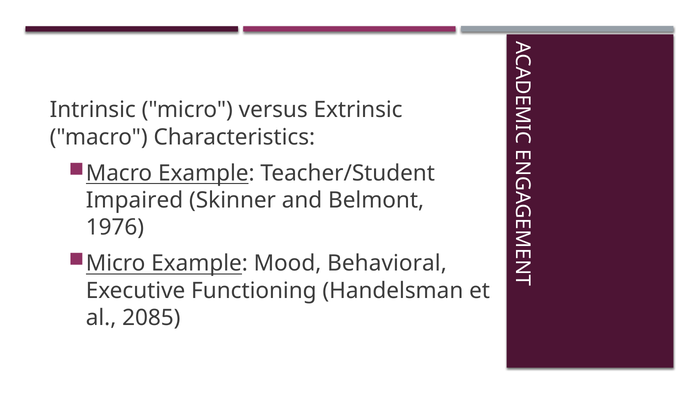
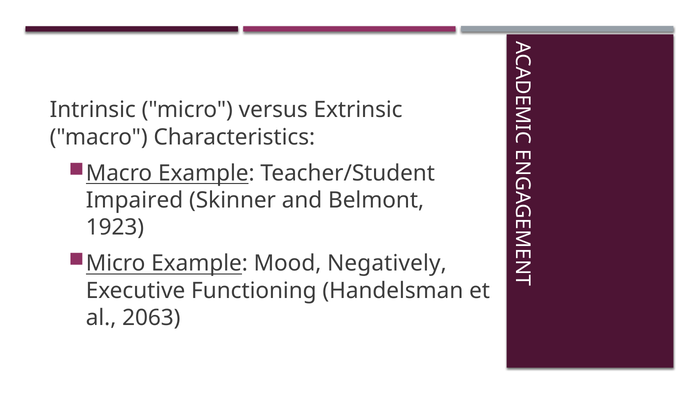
1976: 1976 -> 1923 (115, 228)
Behavioral: Behavioral -> Negatively (387, 264)
2085: 2085 -> 2063 (151, 318)
